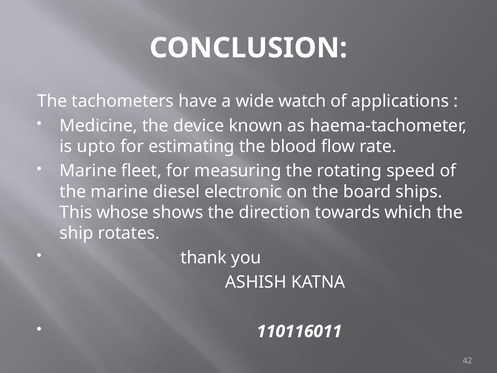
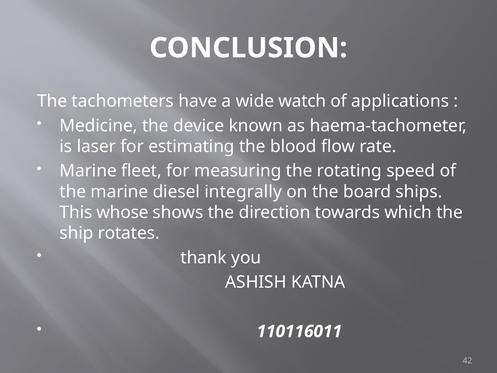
upto: upto -> laser (96, 146)
electronic: electronic -> integrally (243, 192)
